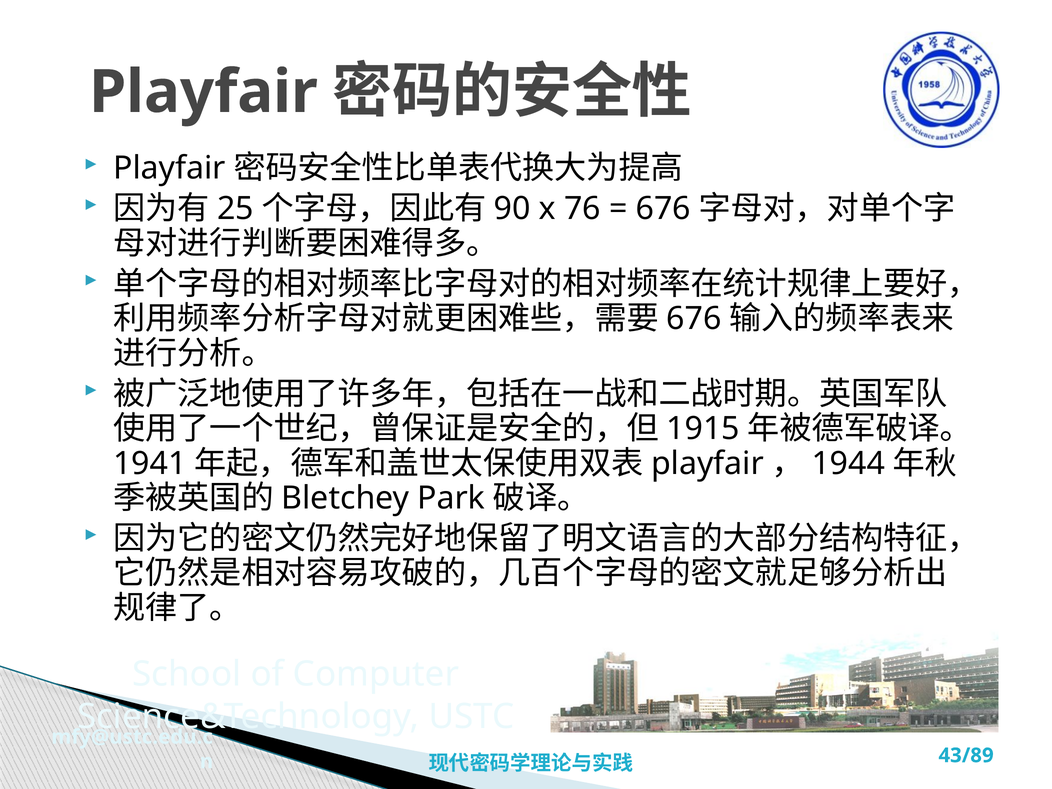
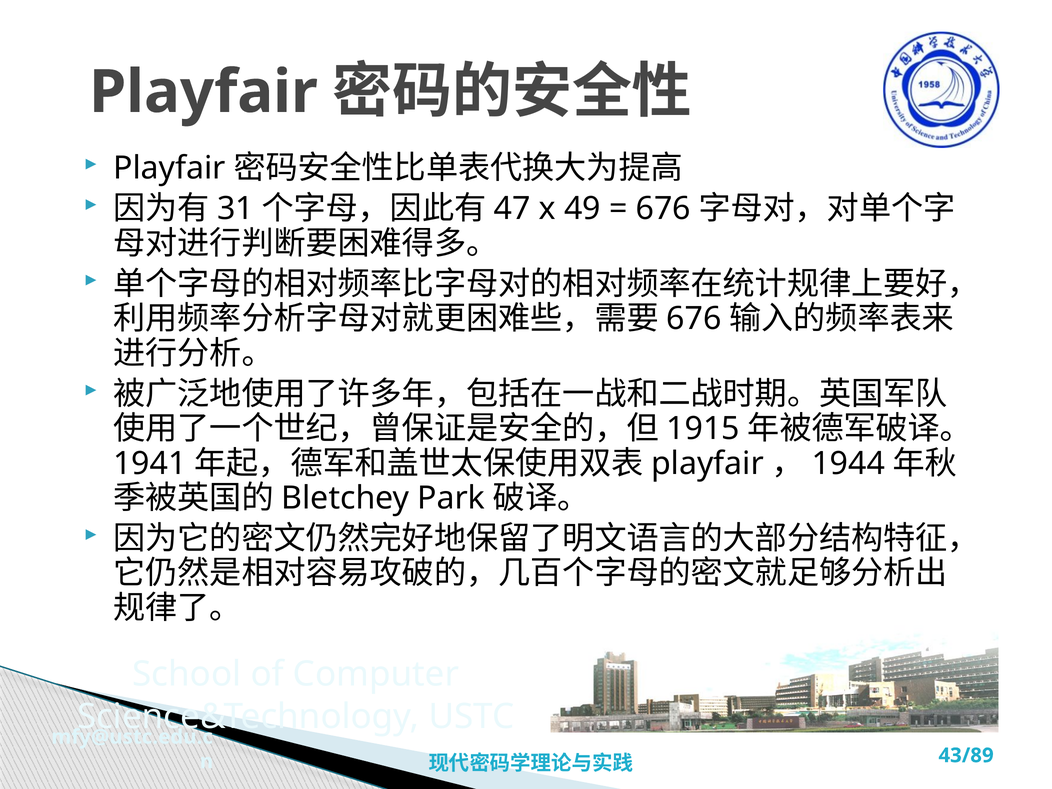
25: 25 -> 31 (236, 209)
90: 90 -> 47 (512, 209)
76: 76 -> 49 (582, 209)
